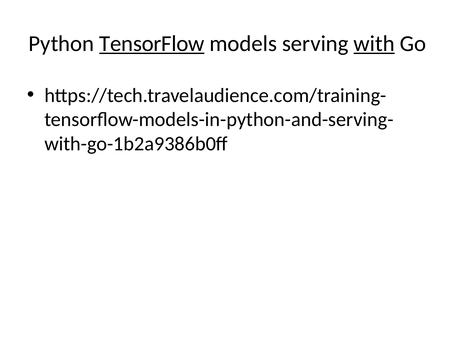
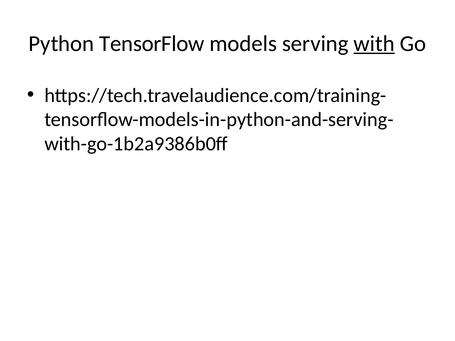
TensorFlow underline: present -> none (152, 44)
